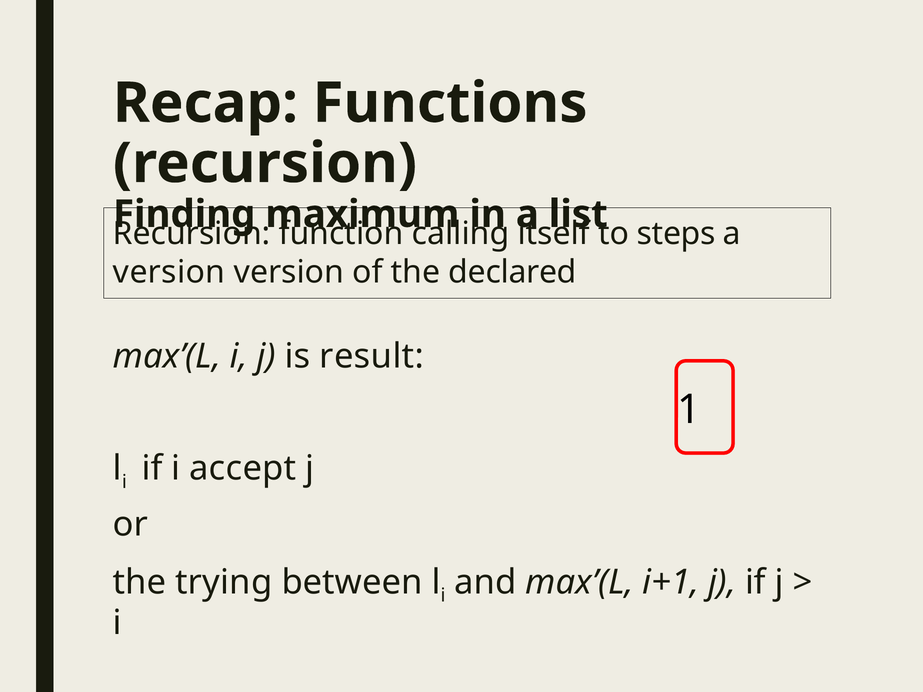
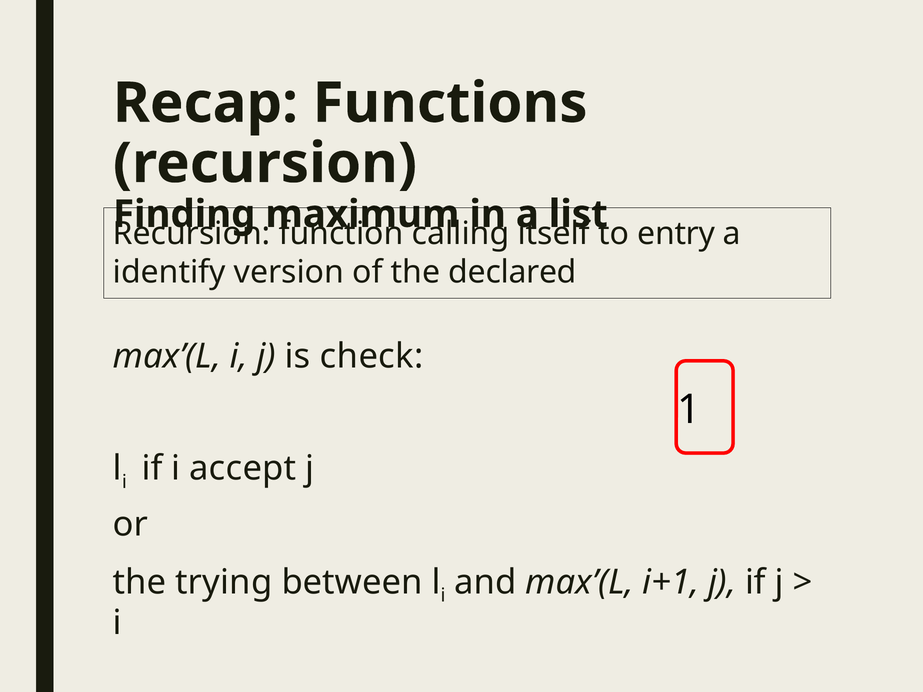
steps: steps -> entry (676, 234)
version: version -> identify (169, 272)
result: result -> check (372, 356)
